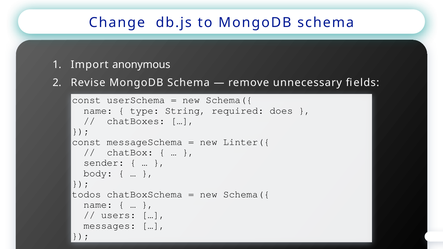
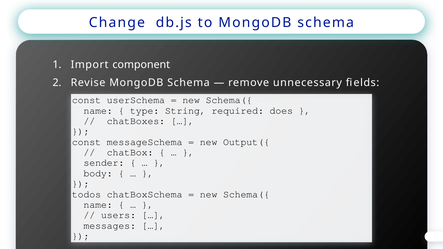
anonymous: anonymous -> component (141, 65)
Linter({: Linter({ -> Output({ (246, 142)
